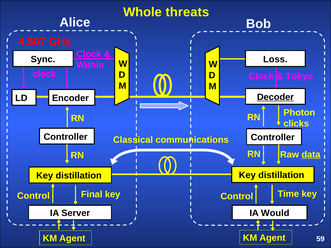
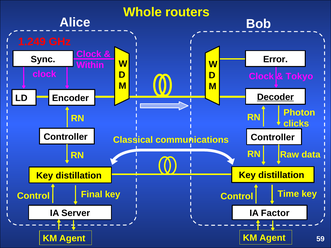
threats: threats -> routers (187, 12)
4.507: 4.507 -> 1.249 (32, 42)
Loss: Loss -> Error (275, 59)
data underline: present -> none (311, 155)
Would: Would -> Factor (275, 213)
